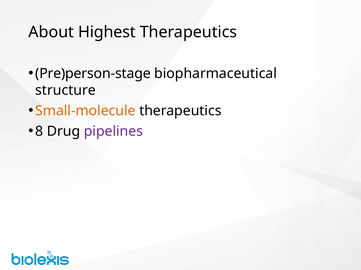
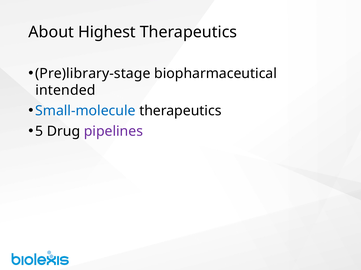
Pre)person-stage: Pre)person-stage -> Pre)library-stage (93, 74)
structure: structure -> intended (65, 90)
Small-molecule colour: orange -> blue (85, 111)
8: 8 -> 5 (39, 132)
